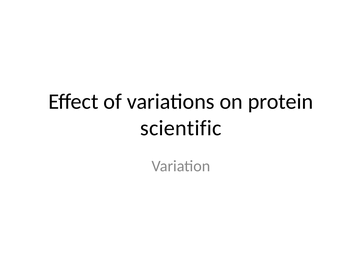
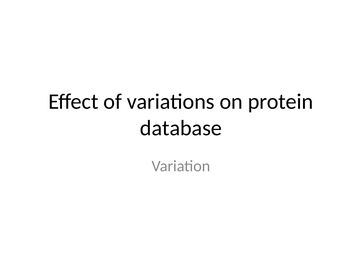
scientific: scientific -> database (181, 128)
